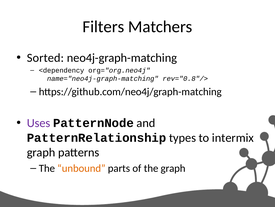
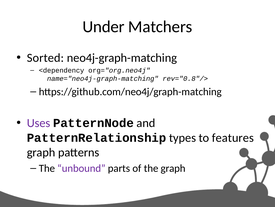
Filters: Filters -> Under (104, 27)
intermix: intermix -> features (233, 137)
unbound colour: orange -> purple (81, 168)
